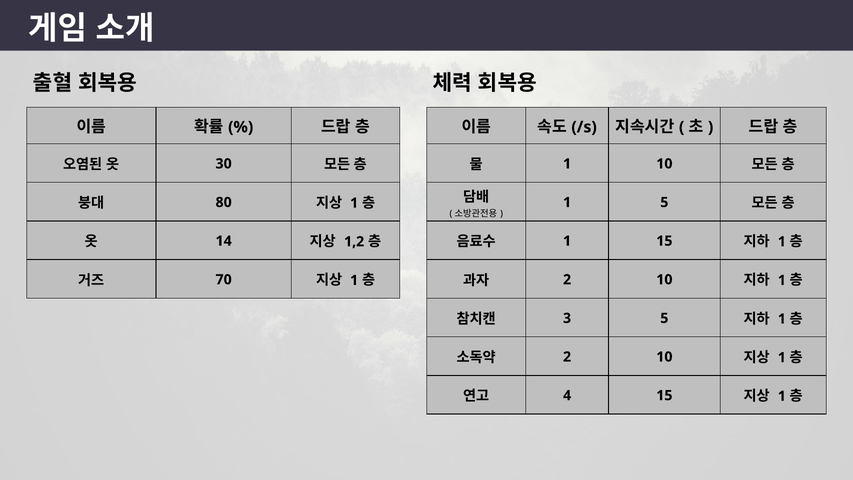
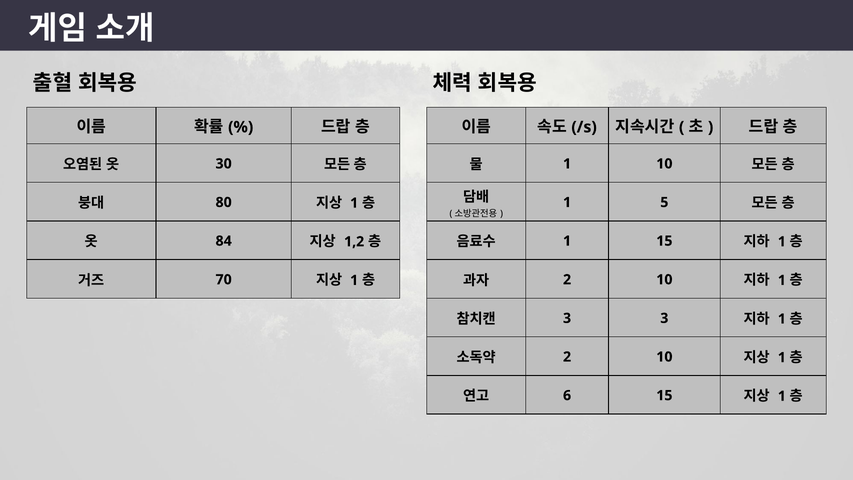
14: 14 -> 84 (224, 241)
3 5: 5 -> 3 (664, 318)
4: 4 -> 6 (567, 395)
